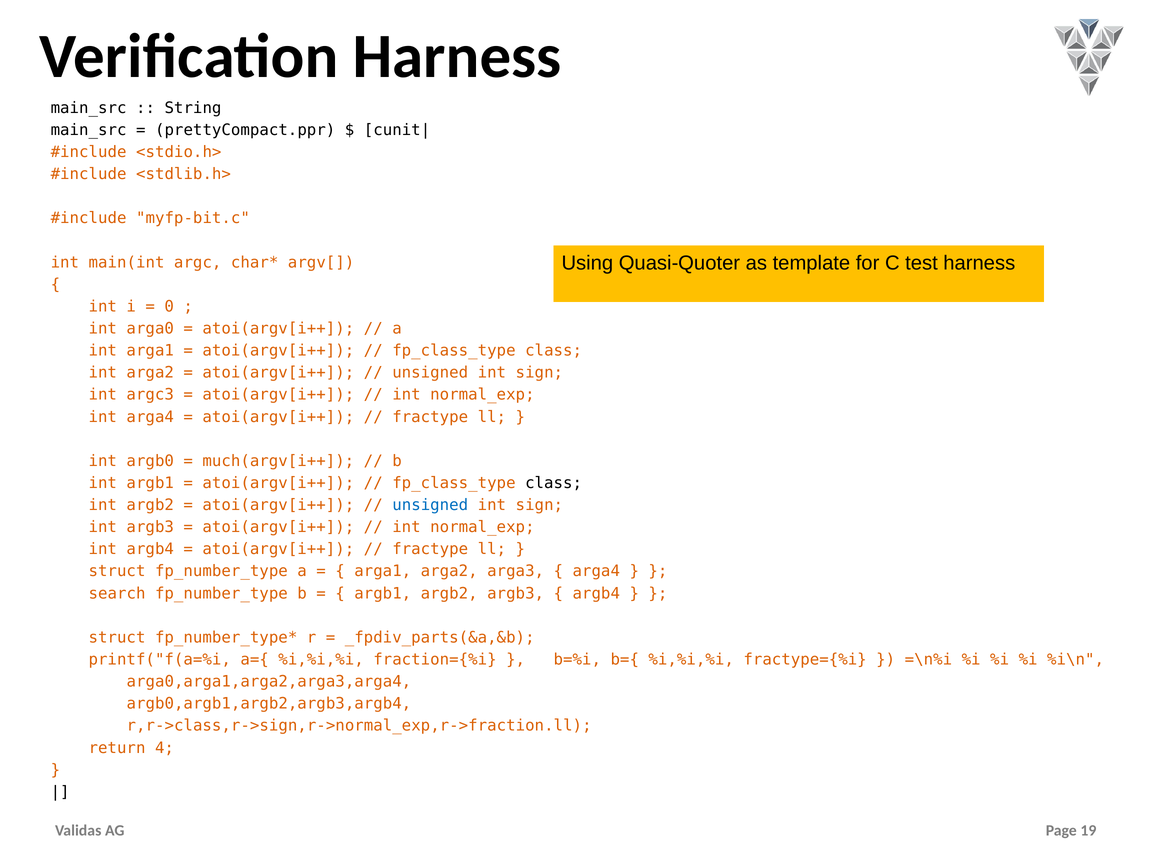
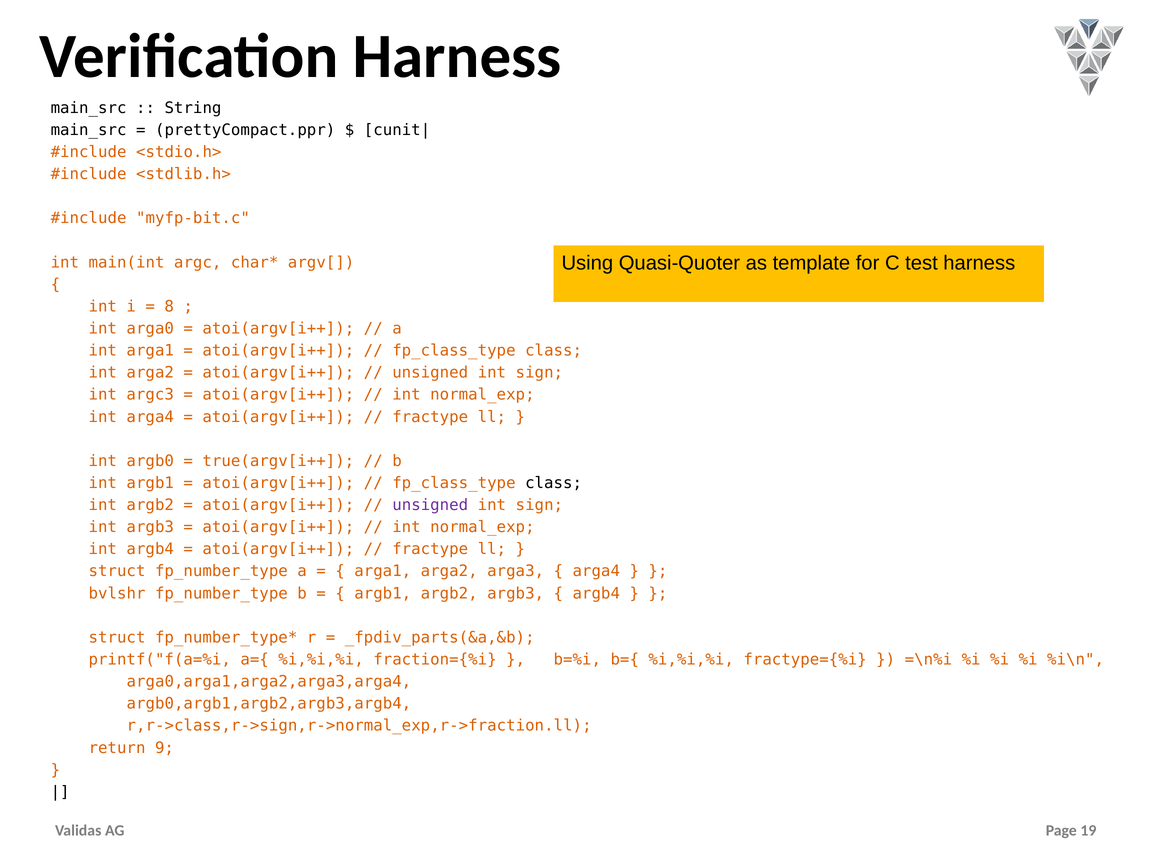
0: 0 -> 8 (169, 306)
much(argv[i++: much(argv[i++ -> true(argv[i++ (278, 461)
unsigned colour: blue -> purple (430, 505)
search: search -> bvlshr (117, 593)
4: 4 -> 9 (164, 747)
